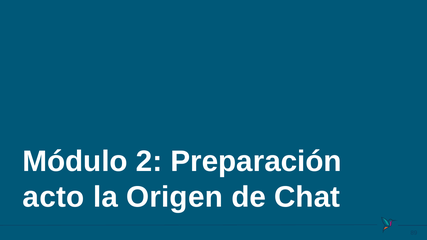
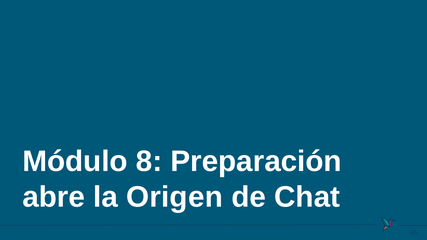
2: 2 -> 8 (149, 162)
acto: acto -> abre (54, 197)
